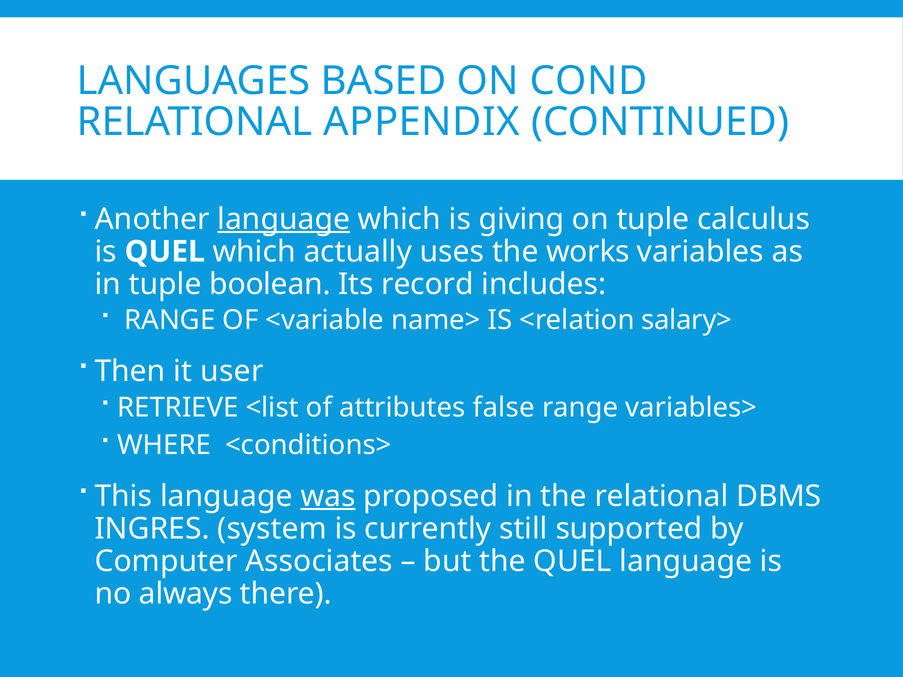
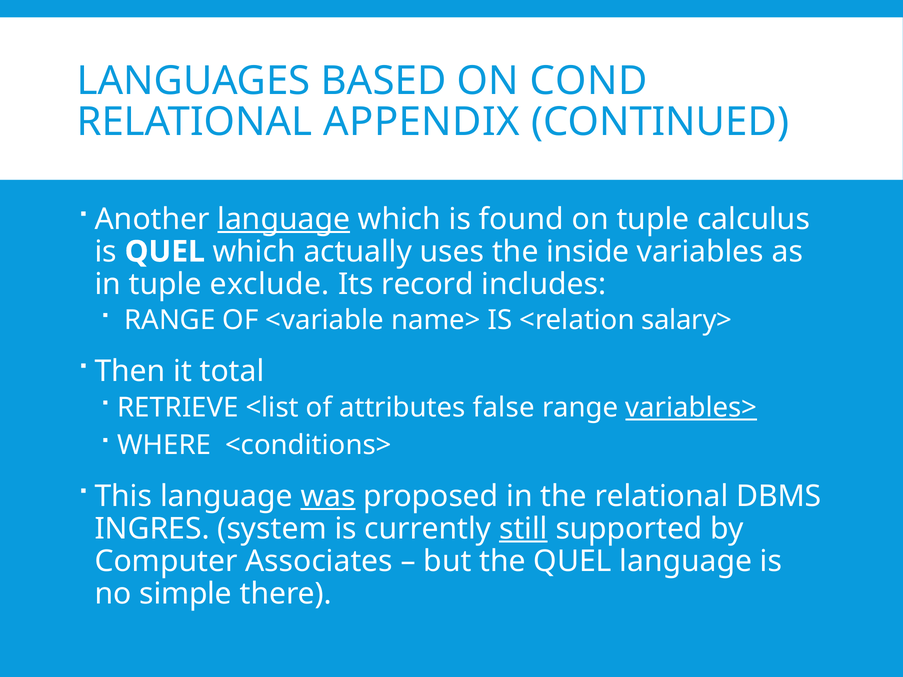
giving: giving -> found (521, 219)
works: works -> inside (588, 252)
boolean: boolean -> exclude (270, 284)
user: user -> total (232, 372)
variables> underline: none -> present (691, 408)
still underline: none -> present (523, 529)
always: always -> simple (186, 594)
